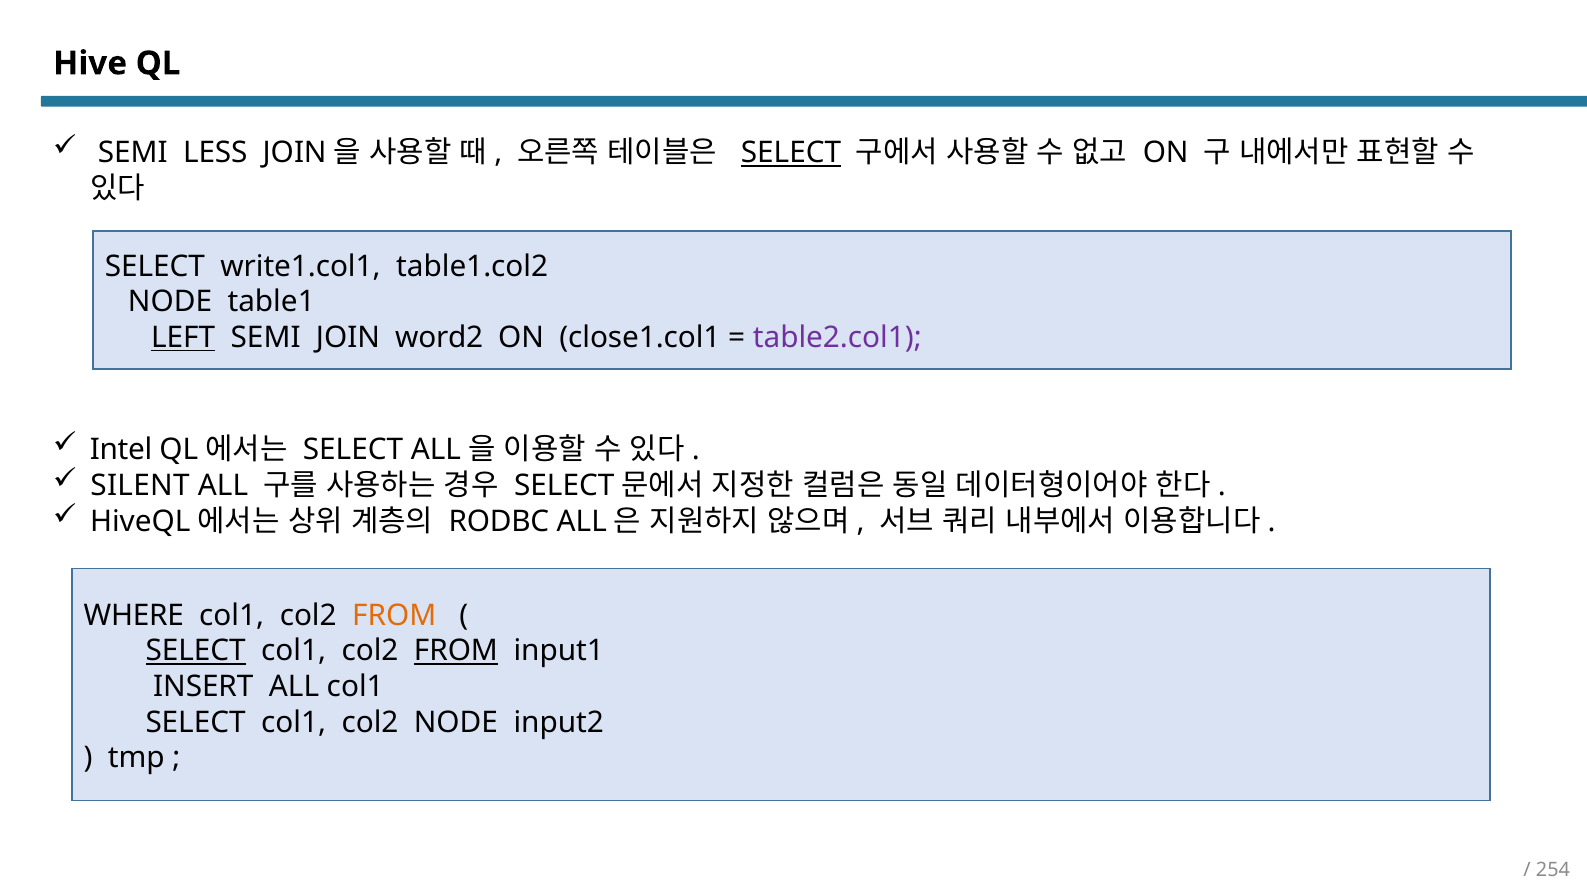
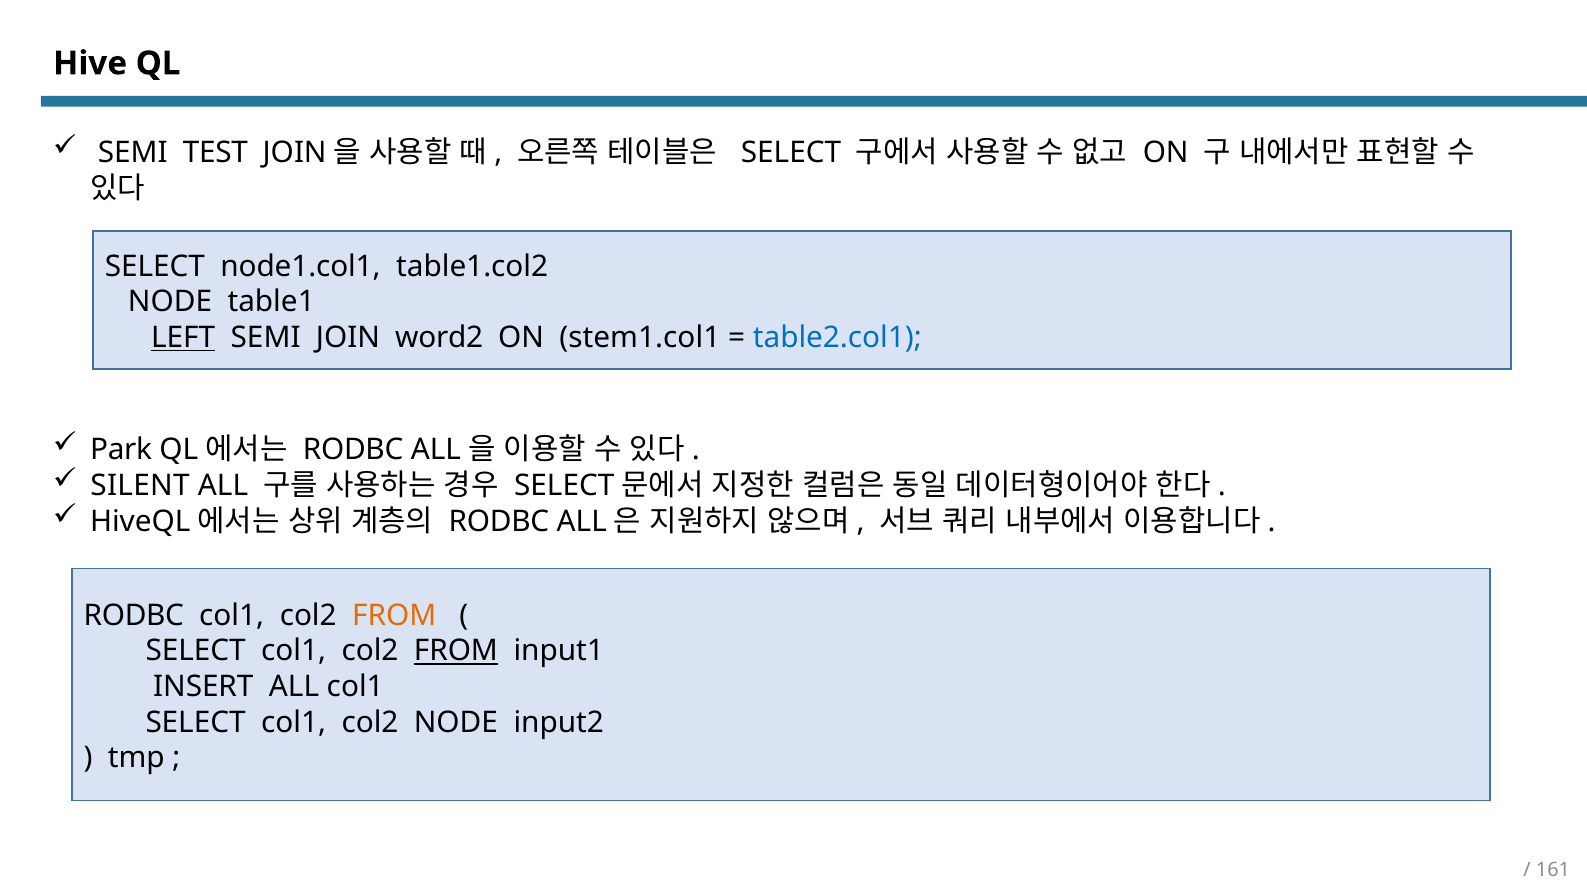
LESS: LESS -> TEST (215, 153)
SELECT underline: present -> none (791, 153)
write1.col1: write1.col1 -> node1.col1 (300, 266)
close1.col1: close1.col1 -> stem1.col1 (640, 338)
table2.col1 colour: purple -> blue (837, 338)
Intel: Intel -> Park (121, 450)
SELECT: SELECT -> RODBC (353, 450)
WHERE: WHERE -> RODBC (134, 615)
SELECT underline: present -> none (196, 651)
254: 254 -> 161 (1553, 870)
